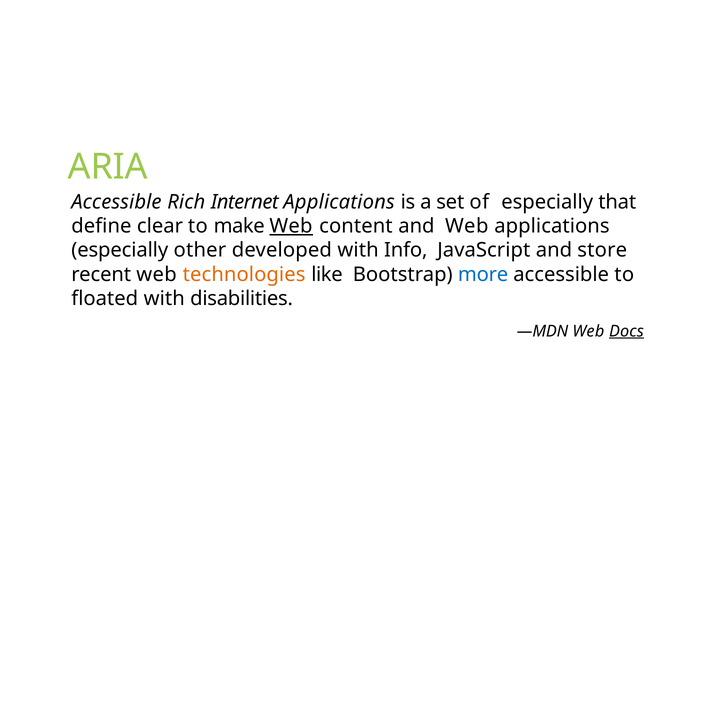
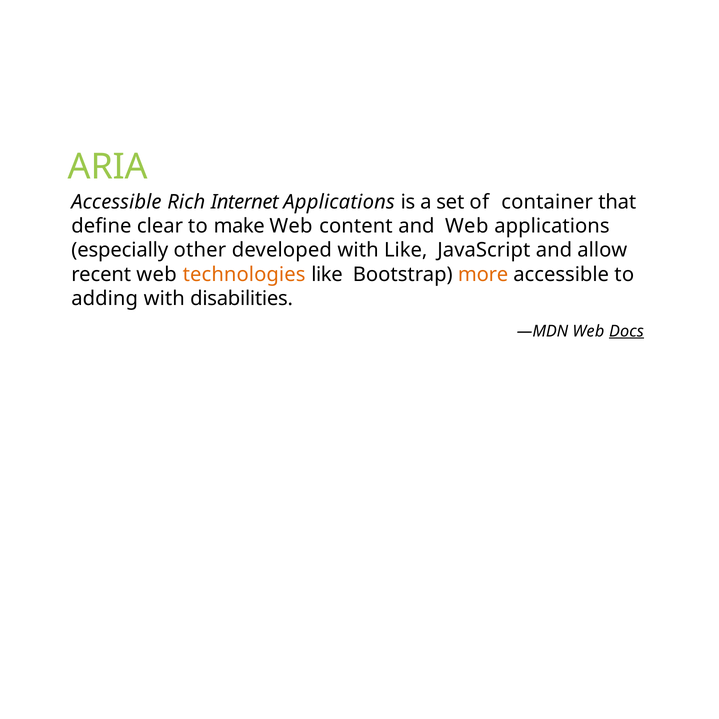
of especially: especially -> container (547, 202)
Web underline: present -> none (291, 226)
with Info: Info -> Like (406, 250)
store: store -> allow (602, 250)
more colour: blue -> orange (483, 274)
floated: floated -> adding (105, 299)
